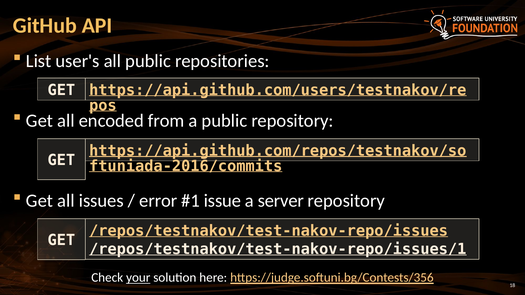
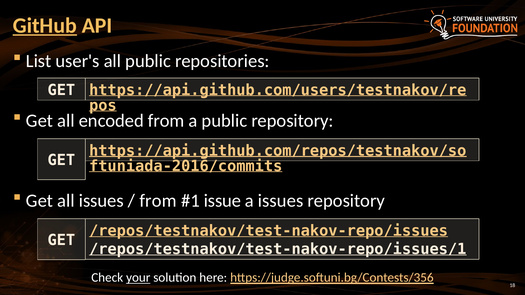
GitHub underline: none -> present (45, 26)
error: error -> from (158, 201)
a server: server -> issues (281, 201)
